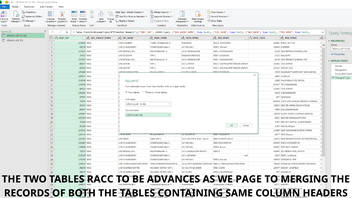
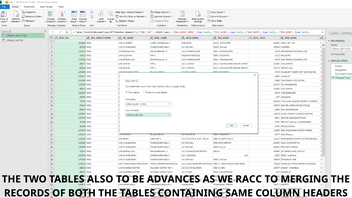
RACC: RACC -> ALSO (100, 179)
PAGE: PAGE -> RACC (249, 179)
